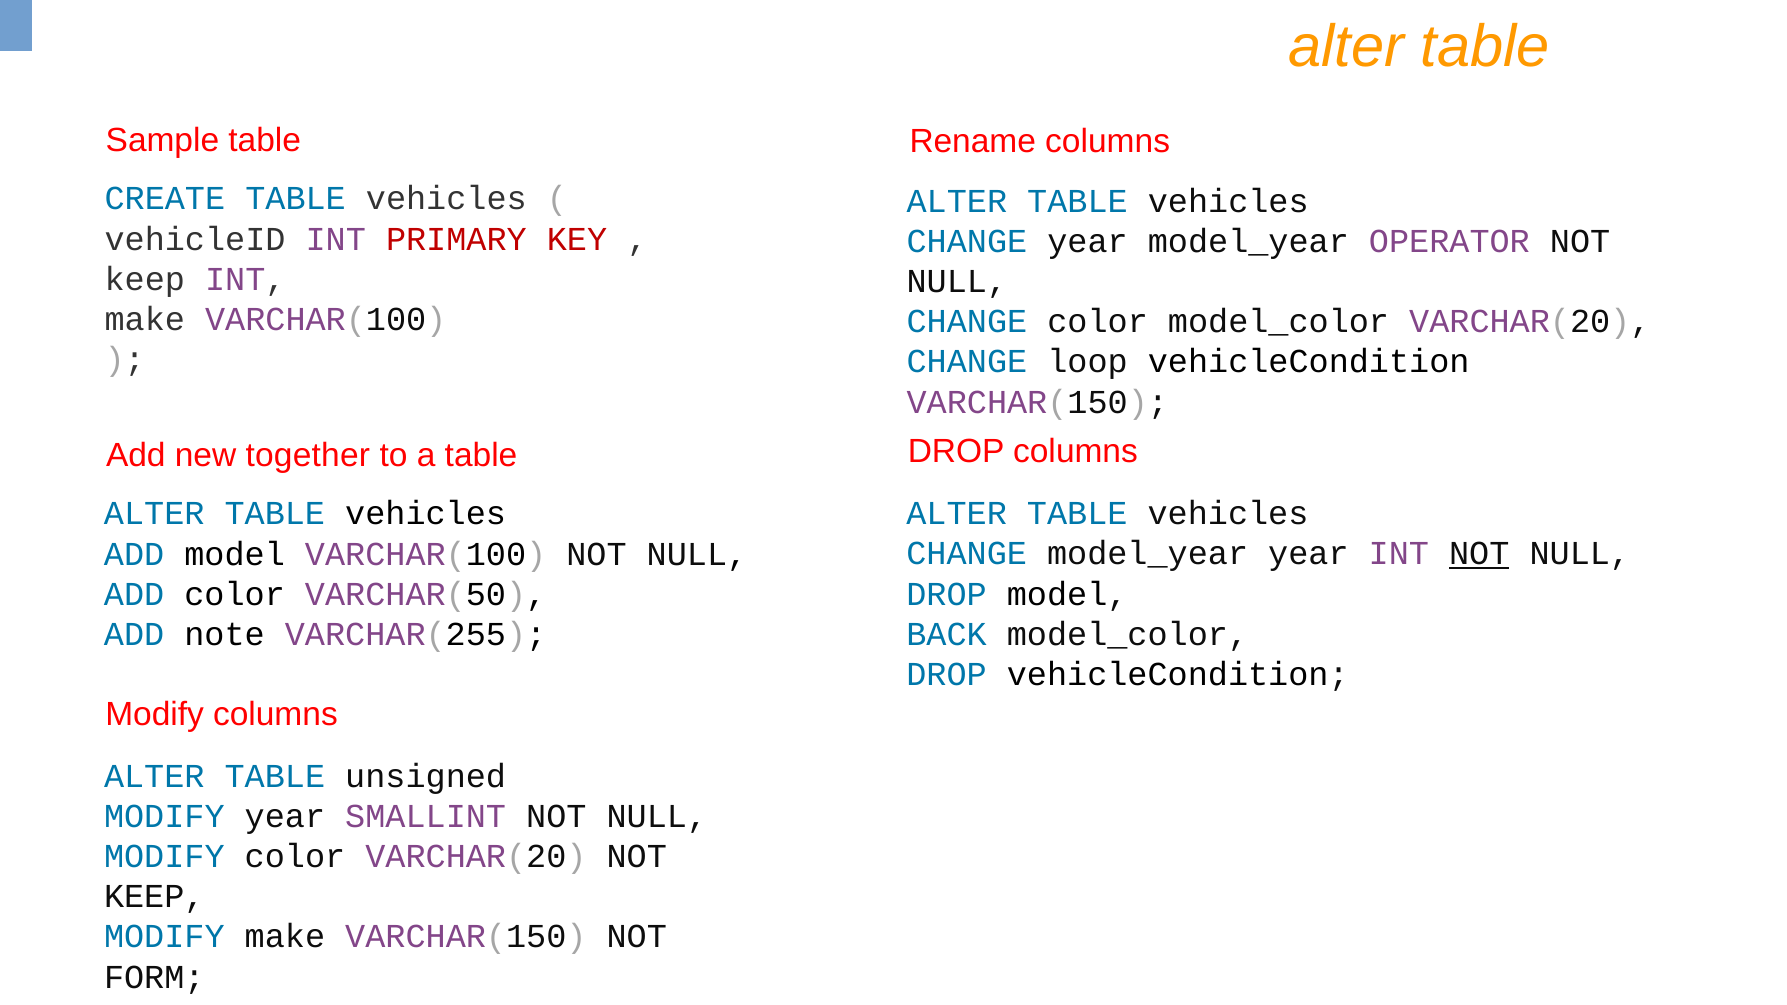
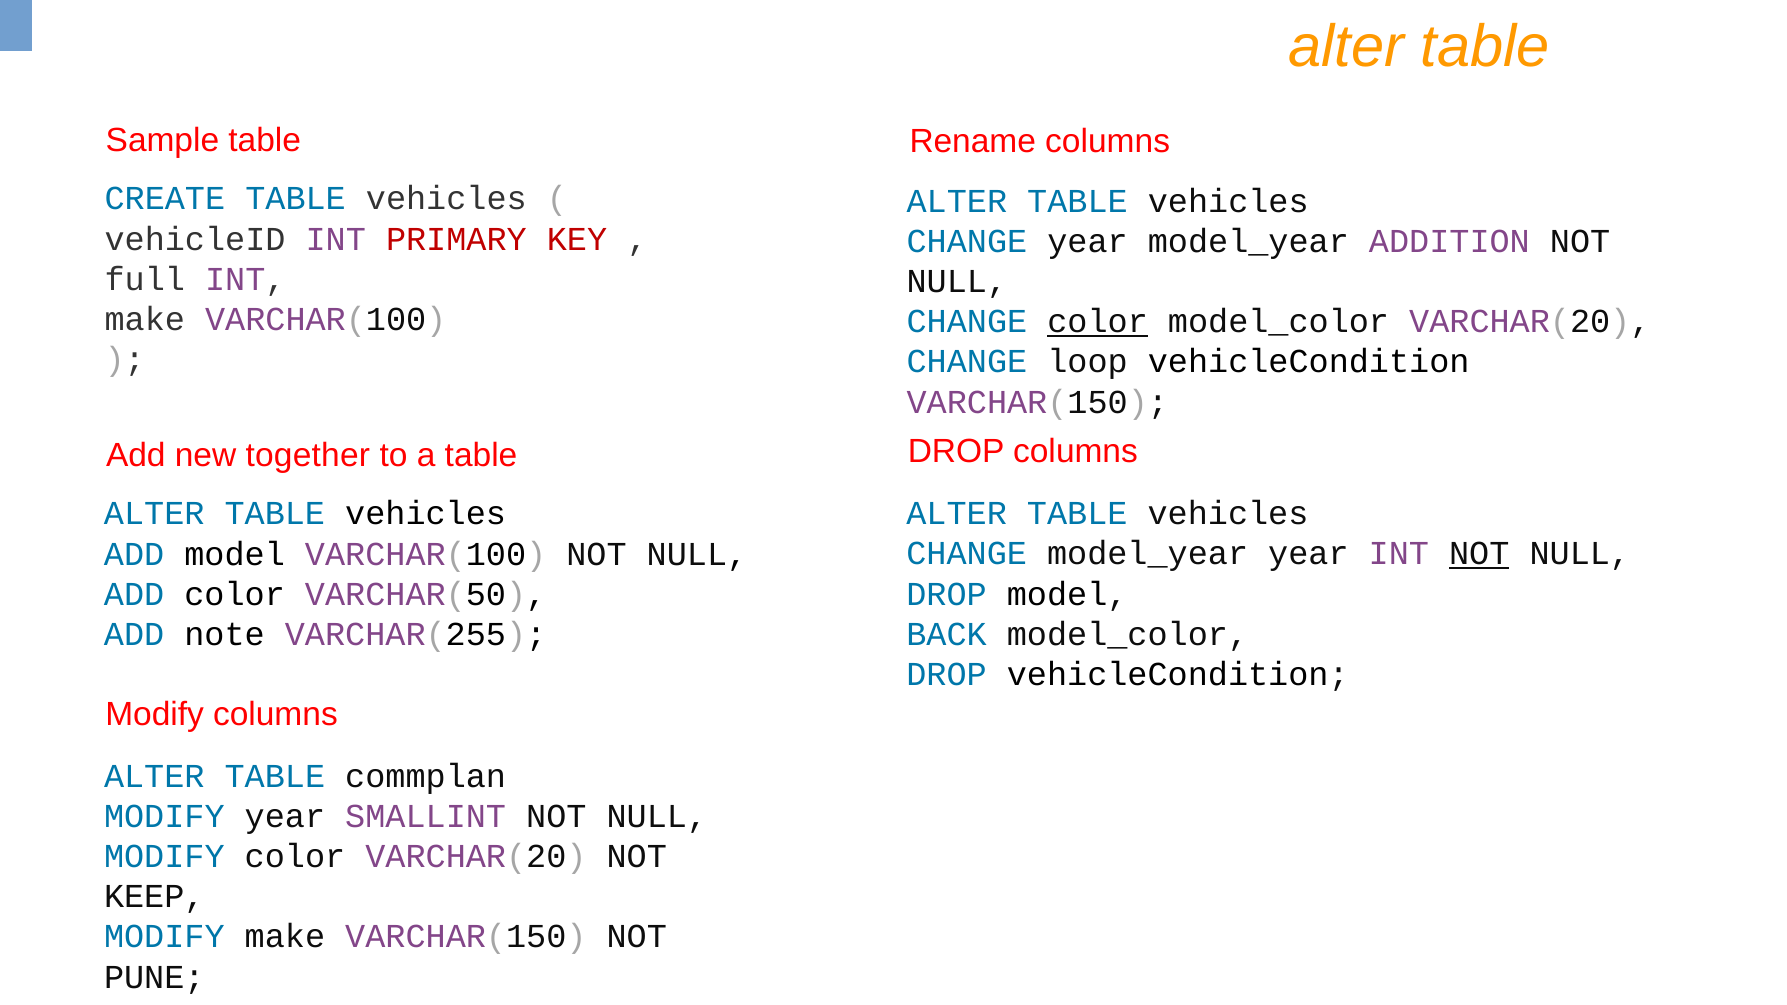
OPERATOR: OPERATOR -> ADDITION (1449, 241)
keep: keep -> full (145, 279)
color underline: none -> present (1098, 322)
unsigned: unsigned -> commplan (426, 776)
FORM: FORM -> PUNE (154, 977)
